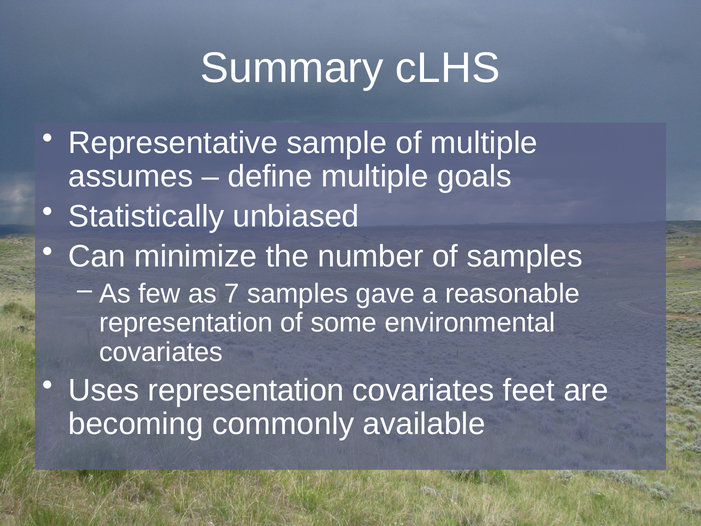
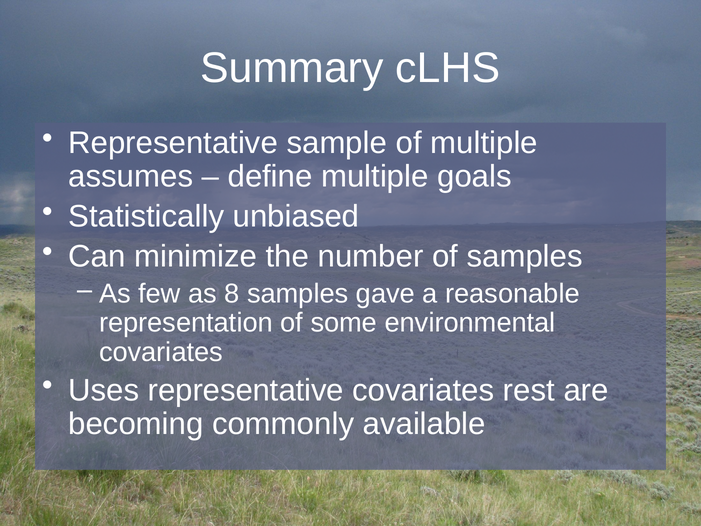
7: 7 -> 8 (232, 293)
Uses representation: representation -> representative (246, 390)
feet: feet -> rest (529, 390)
